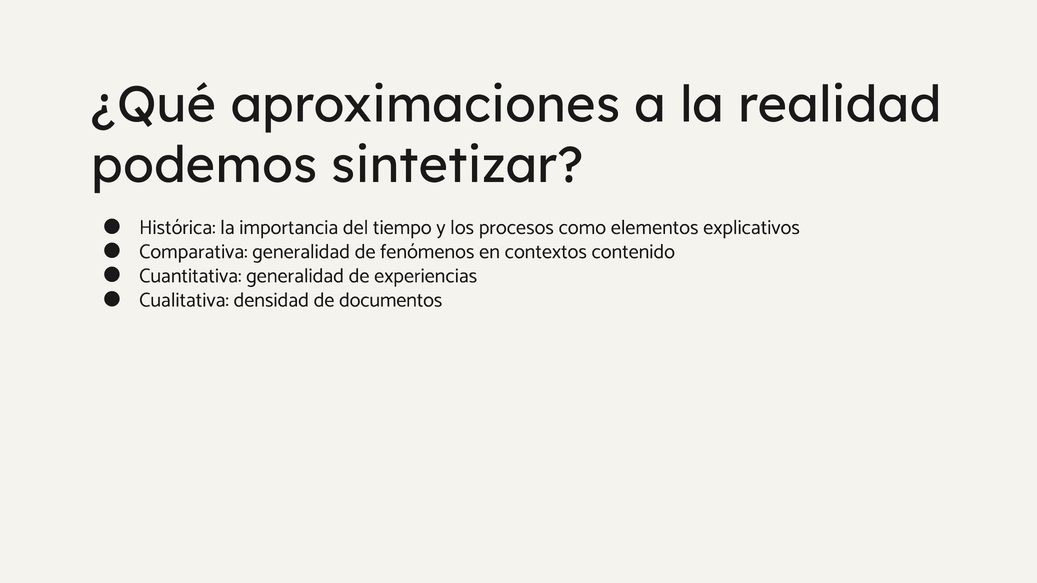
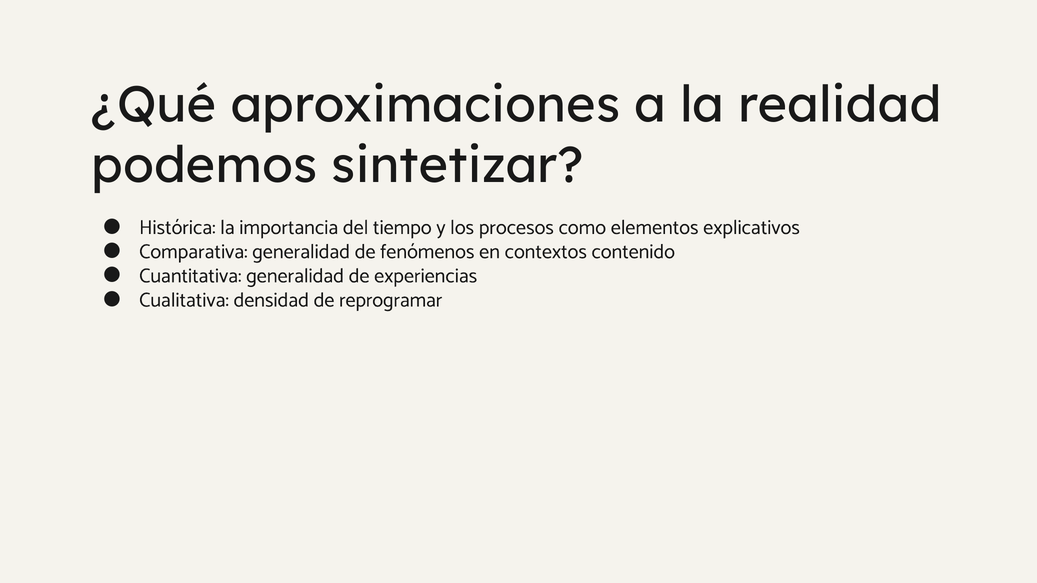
documentos: documentos -> reprogramar (391, 300)
